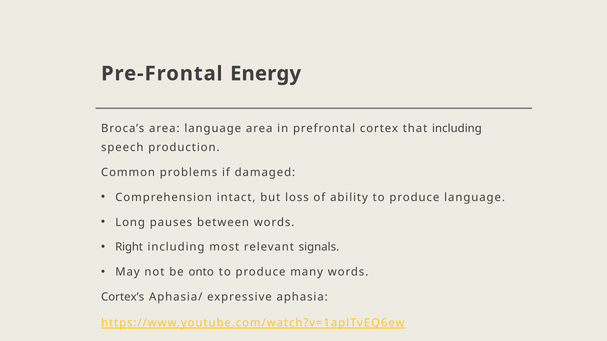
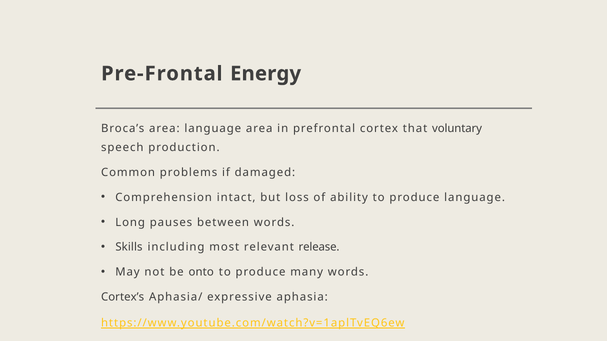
that including: including -> voluntary (457, 128)
Right: Right -> Skills (129, 248)
signals: signals -> release (319, 248)
